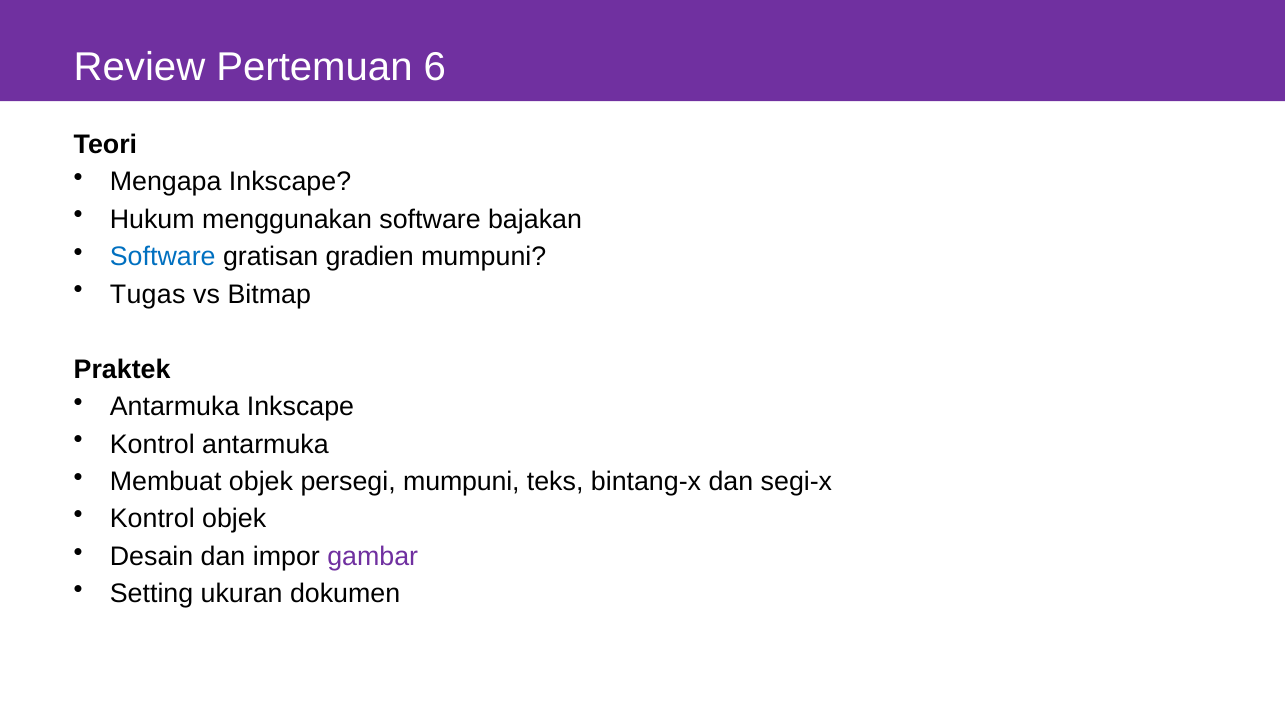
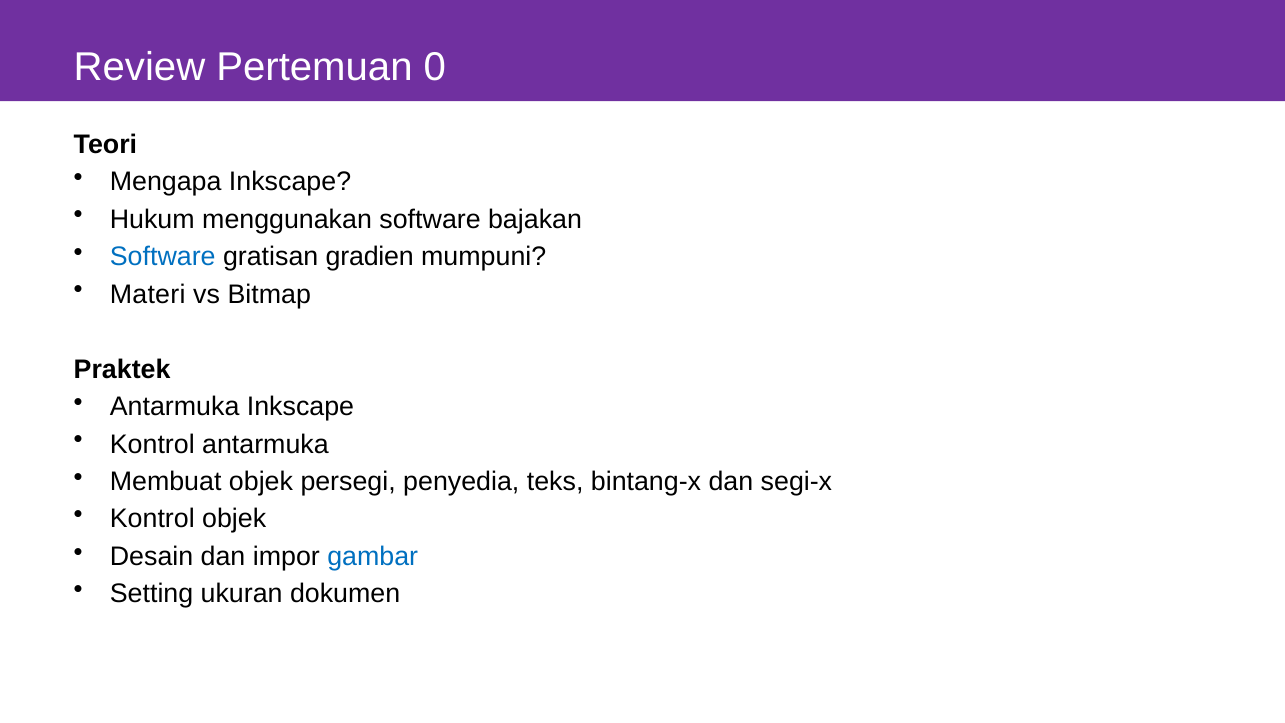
6: 6 -> 0 (435, 67)
Tugas: Tugas -> Materi (148, 294)
persegi mumpuni: mumpuni -> penyedia (461, 482)
gambar colour: purple -> blue (373, 557)
